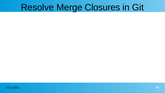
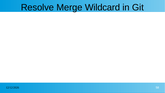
Closures: Closures -> Wildcard (102, 7)
